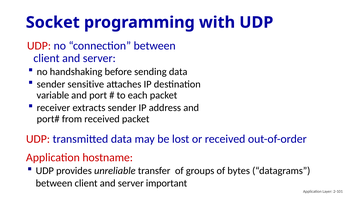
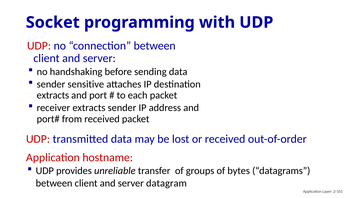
variable: variable -> extracts (53, 95)
important: important -> datagram (166, 183)
